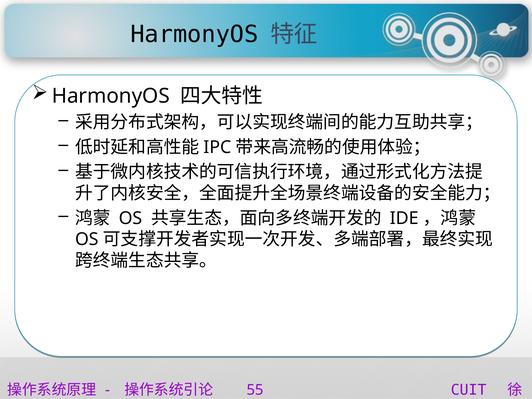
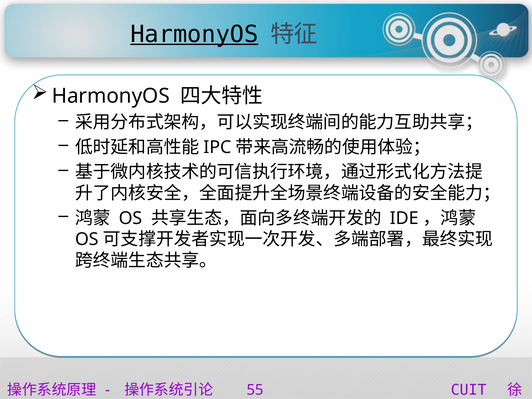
HarmonyOS underline: none -> present (194, 34)
